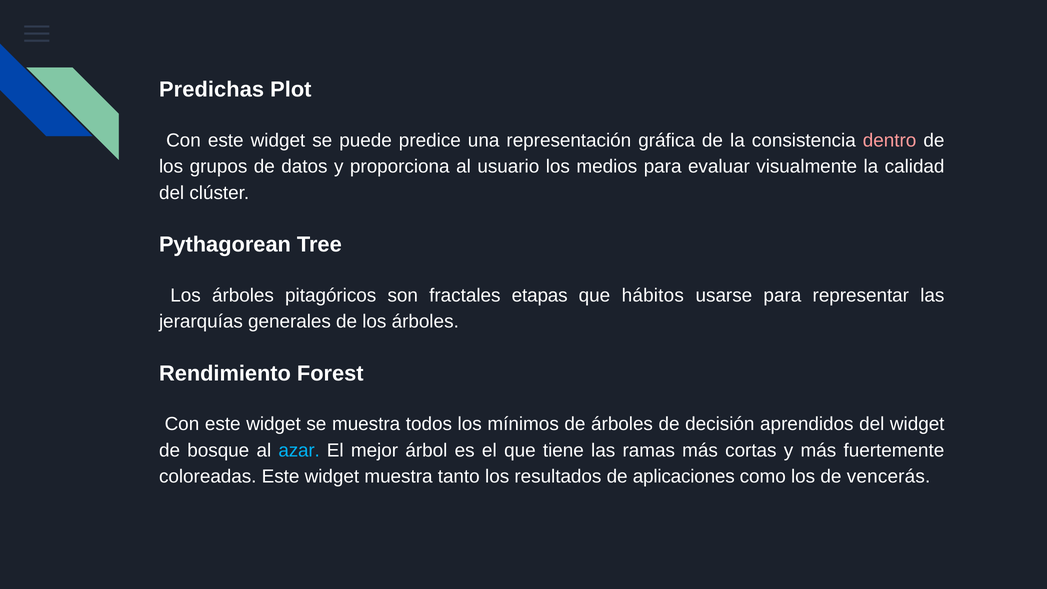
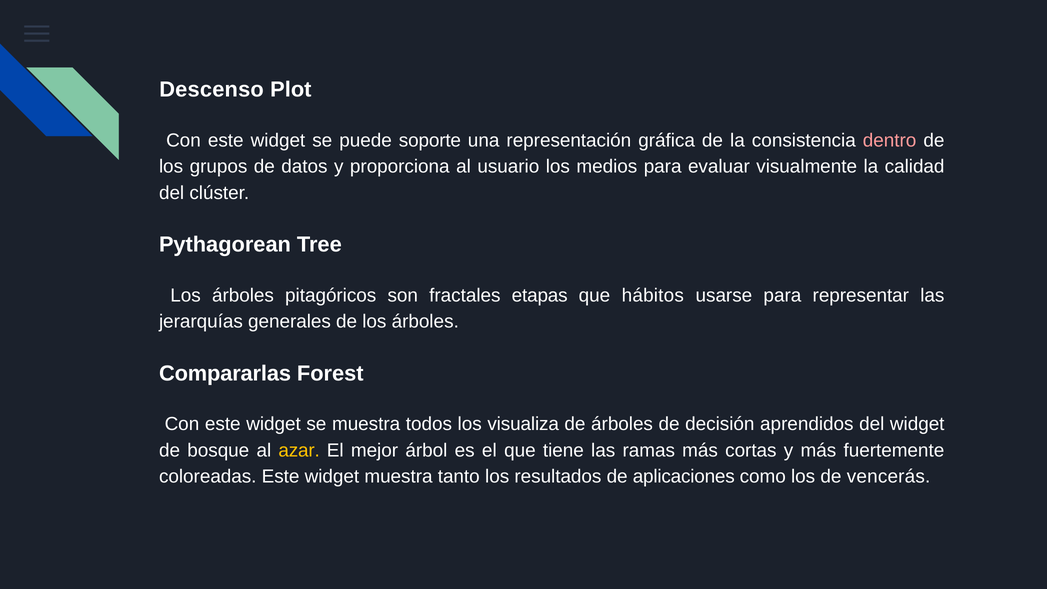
Predichas: Predichas -> Descenso (212, 90)
predice: predice -> soporte (430, 141)
Rendimiento: Rendimiento -> Compararlas (225, 373)
mínimos: mínimos -> visualiza (523, 424)
azar colour: light blue -> yellow (299, 450)
